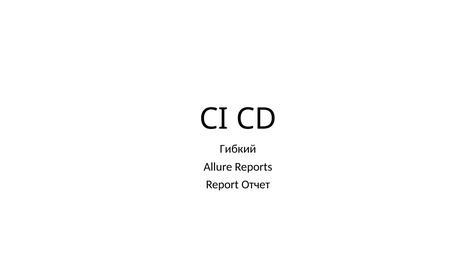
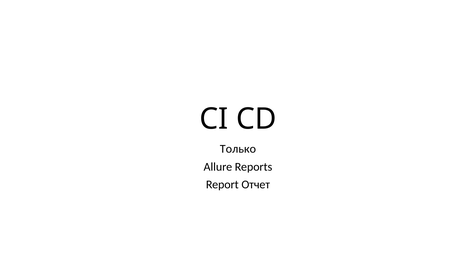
Гибкий: Гибкий -> Только (238, 149)
